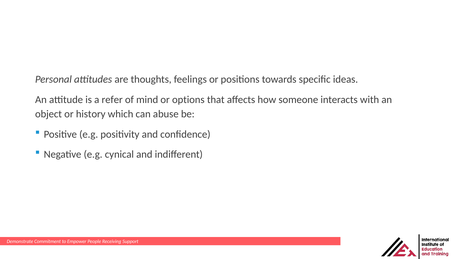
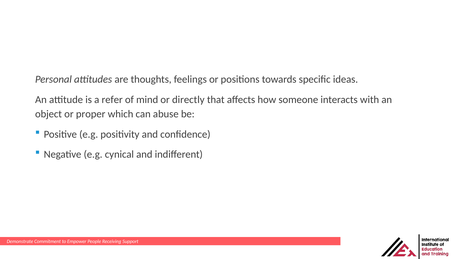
options: options -> directly (188, 100)
history: history -> proper (91, 114)
